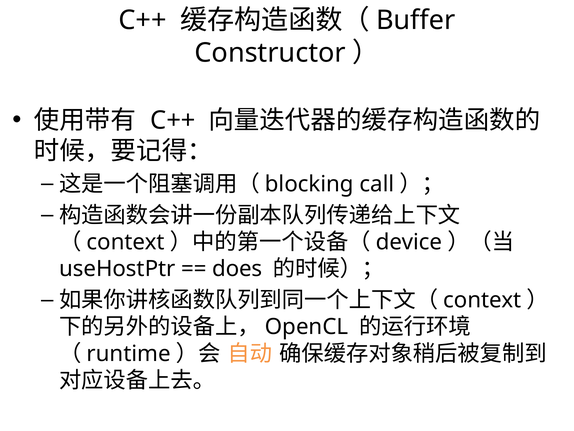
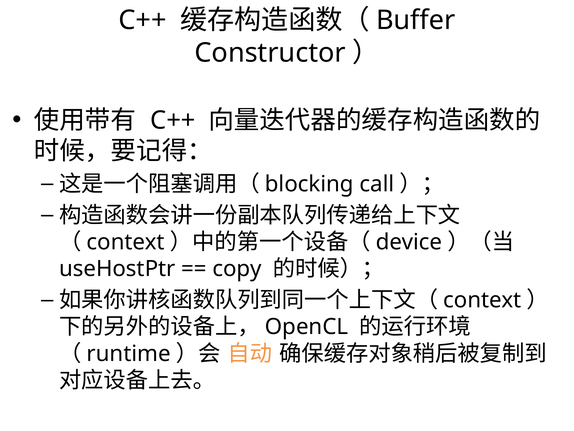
does: does -> copy (237, 269)
